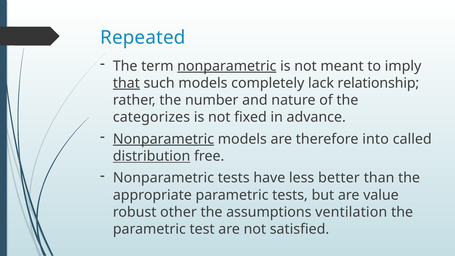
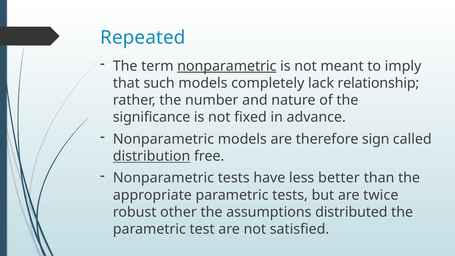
that underline: present -> none (126, 83)
categorizes: categorizes -> significance (152, 117)
Nonparametric underline: present -> none (163, 139)
into: into -> sign (376, 139)
value: value -> twice (381, 195)
ventilation: ventilation -> distributed (351, 212)
